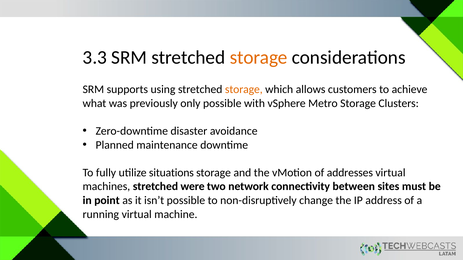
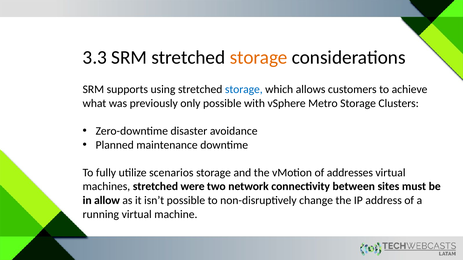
storage colour: orange -> blue (244, 90)
situations: situations -> scenarios (171, 173)
point: point -> allow (107, 201)
